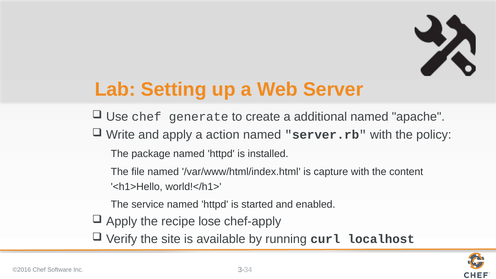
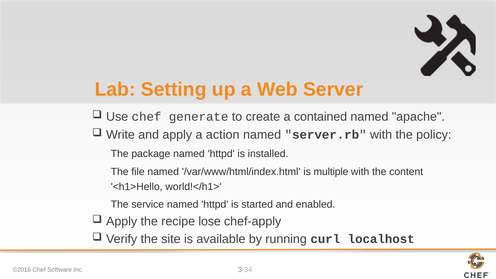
additional: additional -> contained (321, 117)
capture: capture -> multiple (331, 172)
